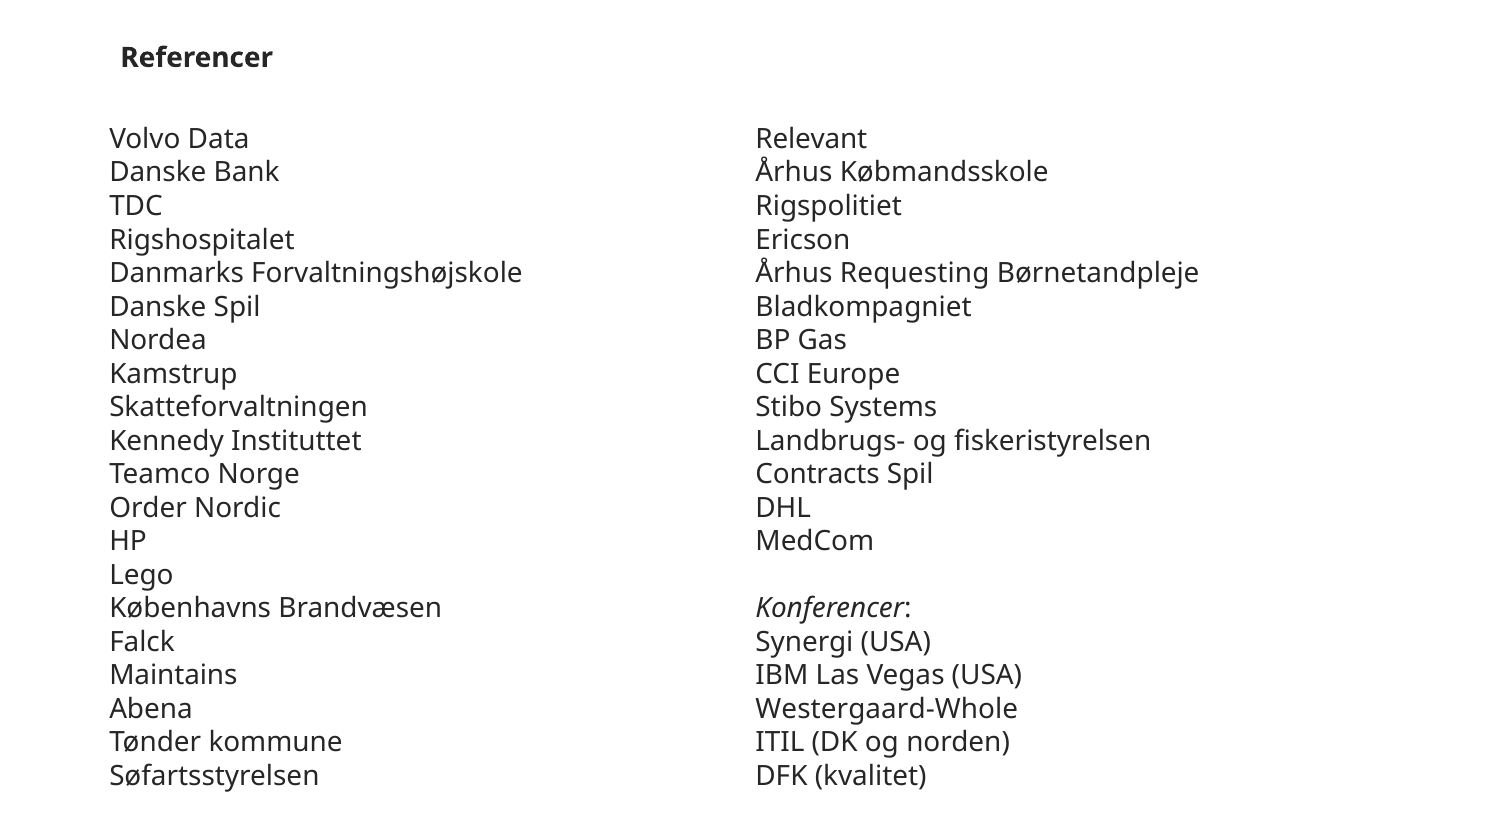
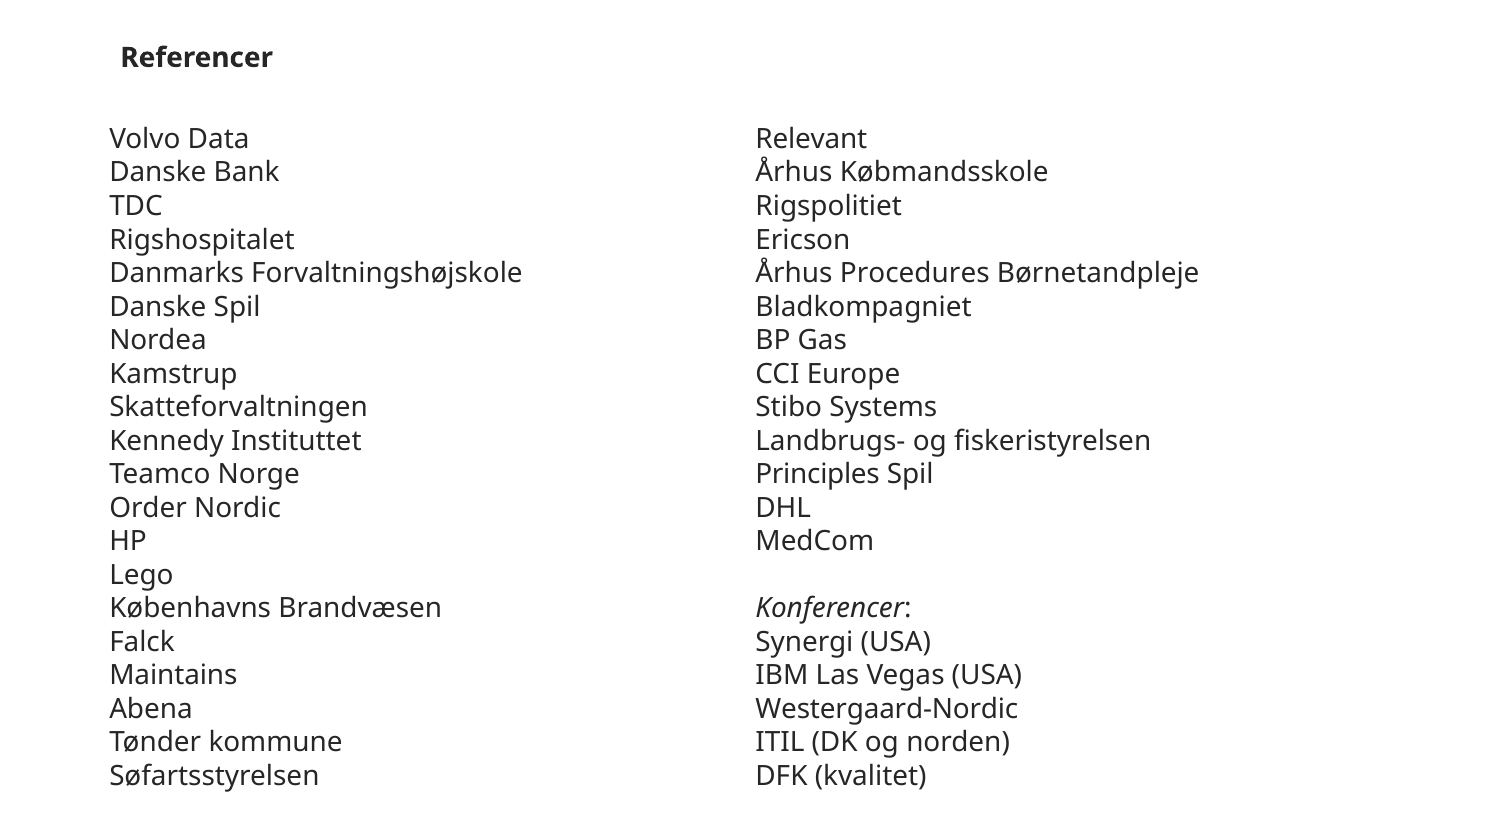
Requesting: Requesting -> Procedures (915, 273)
Contracts: Contracts -> Principles (818, 474)
Westergaard-Whole: Westergaard-Whole -> Westergaard-Nordic (887, 709)
